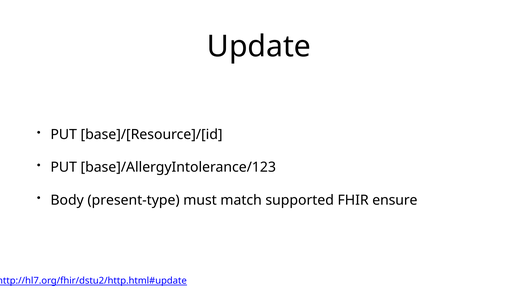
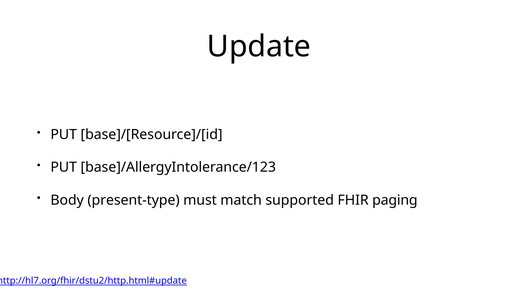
ensure: ensure -> paging (395, 200)
